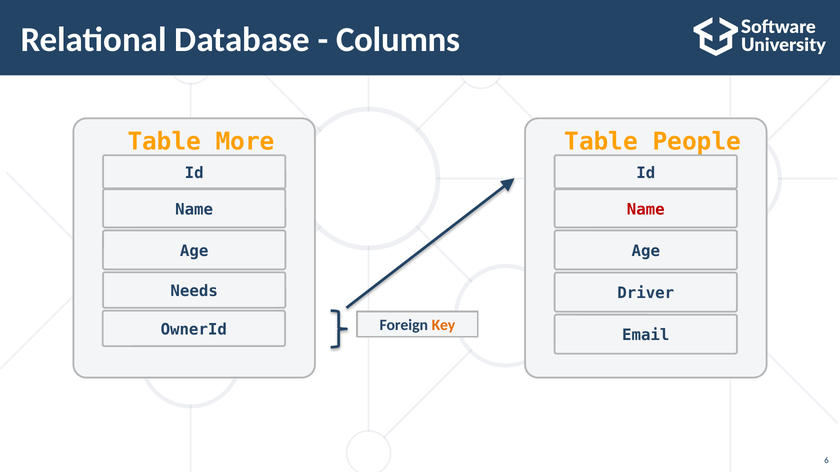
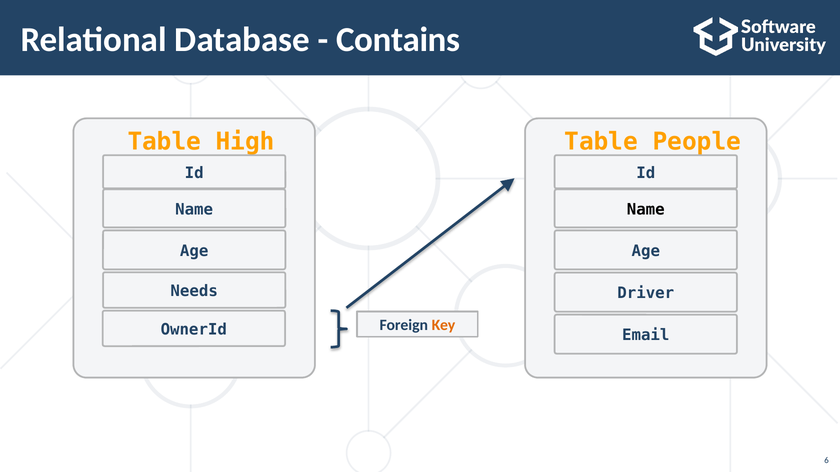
Columns: Columns -> Contains (398, 40)
More: More -> High (245, 142)
Name colour: red -> black (646, 210)
